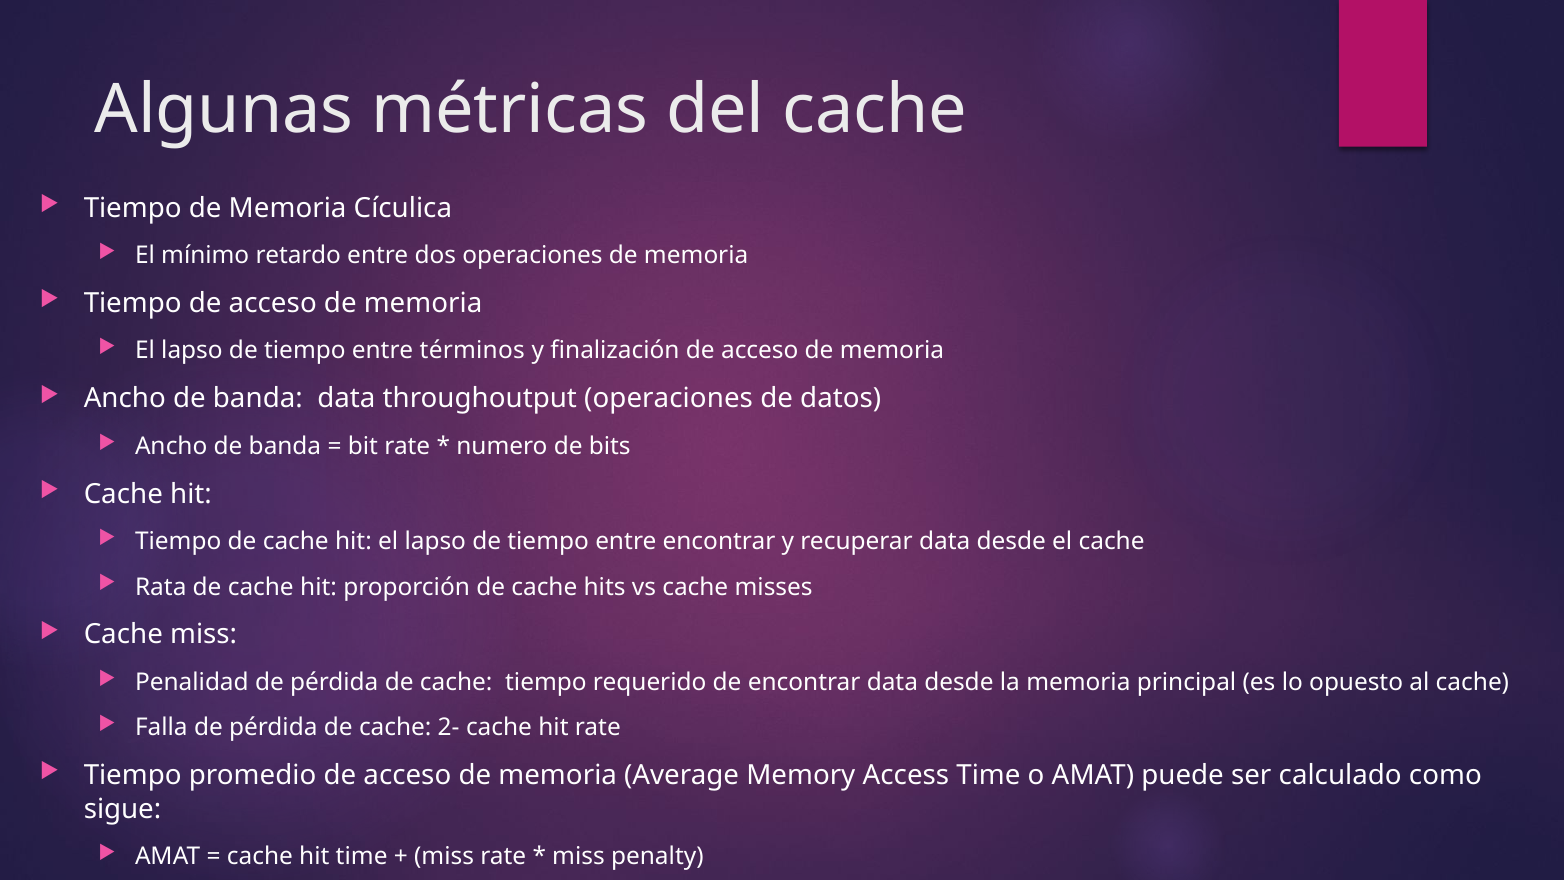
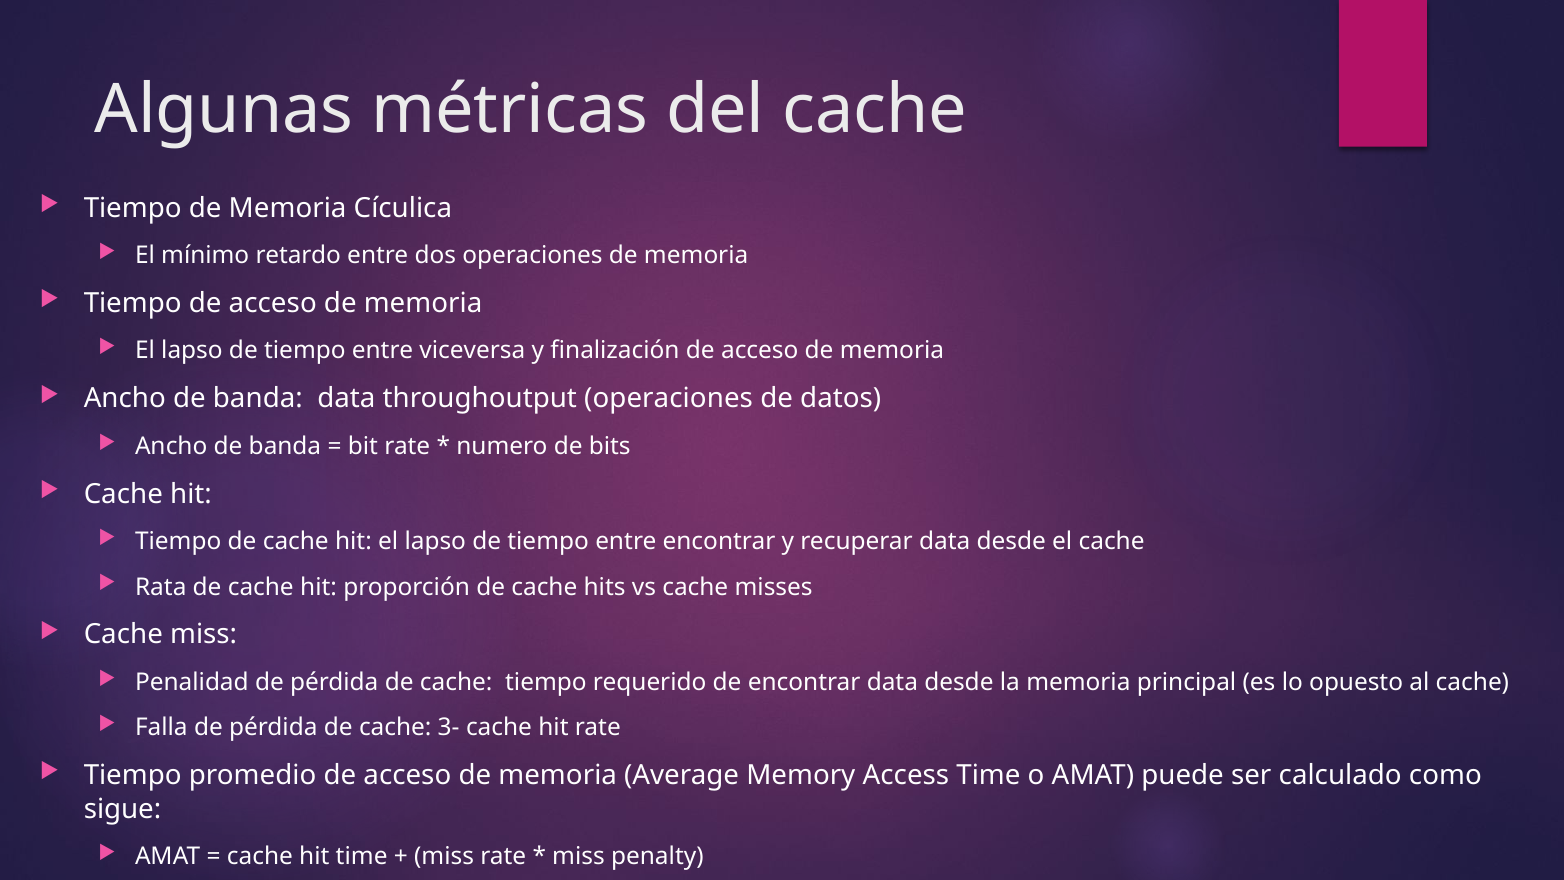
términos: términos -> viceversa (472, 351)
2-: 2- -> 3- (449, 728)
